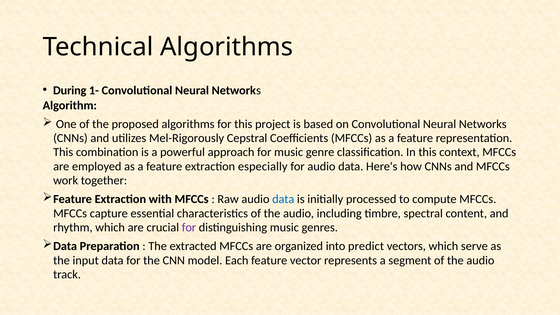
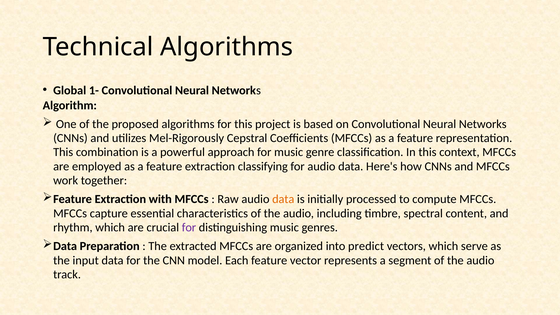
During: During -> Global (70, 90)
especially: especially -> classifying (263, 166)
data colour: blue -> orange (283, 199)
